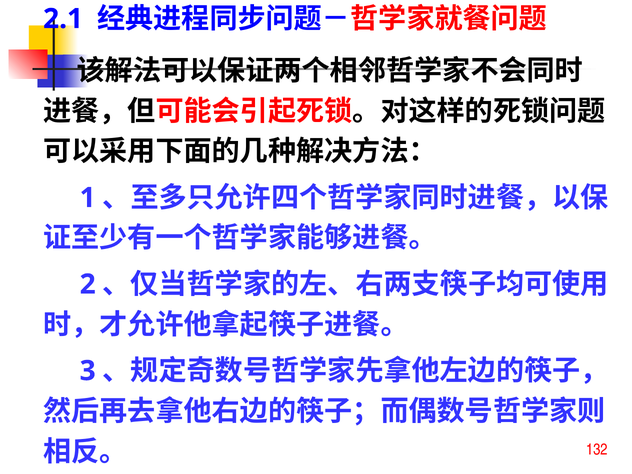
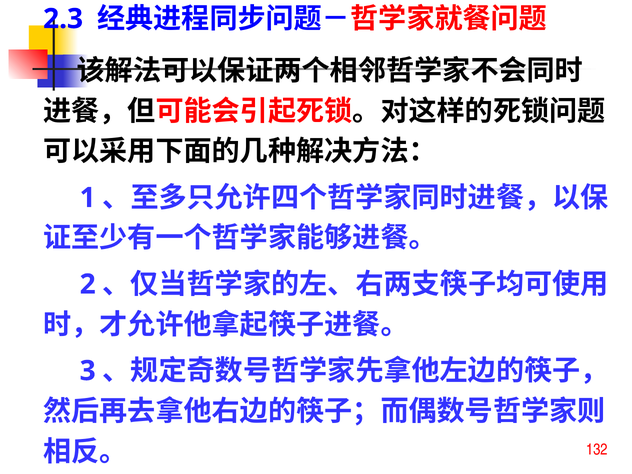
2.1: 2.1 -> 2.3 (63, 19)
